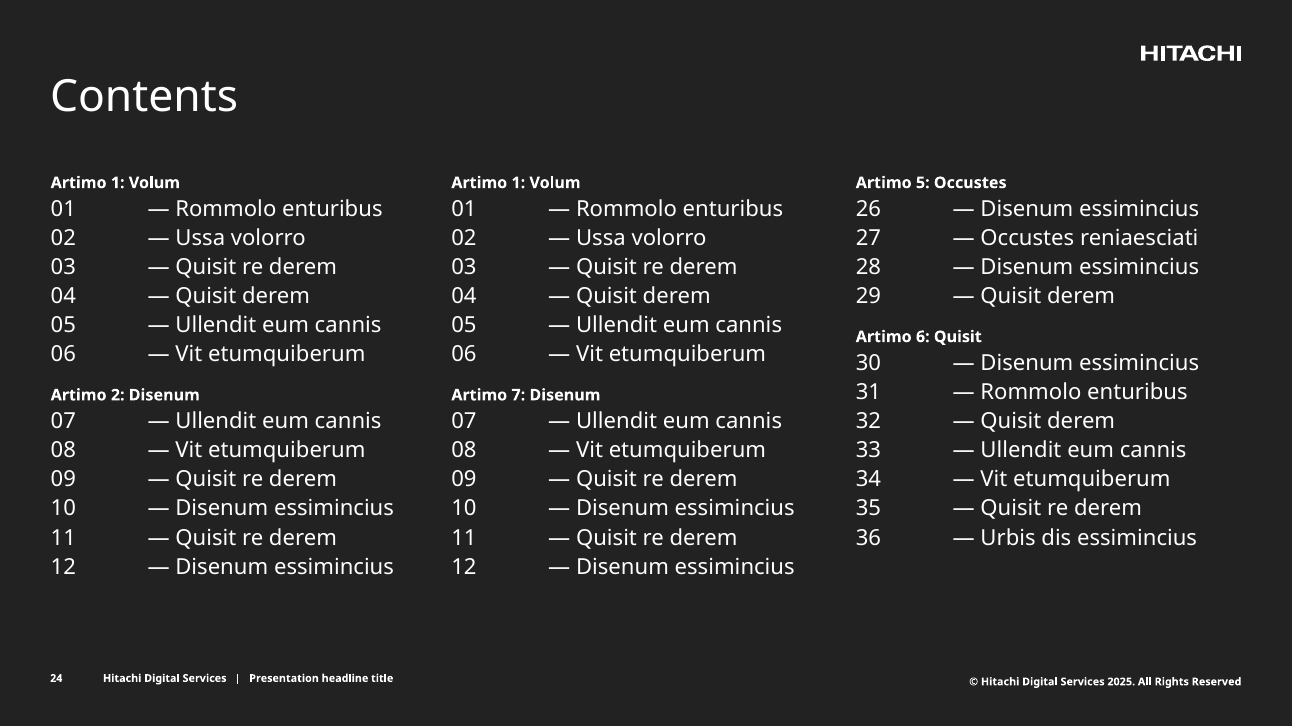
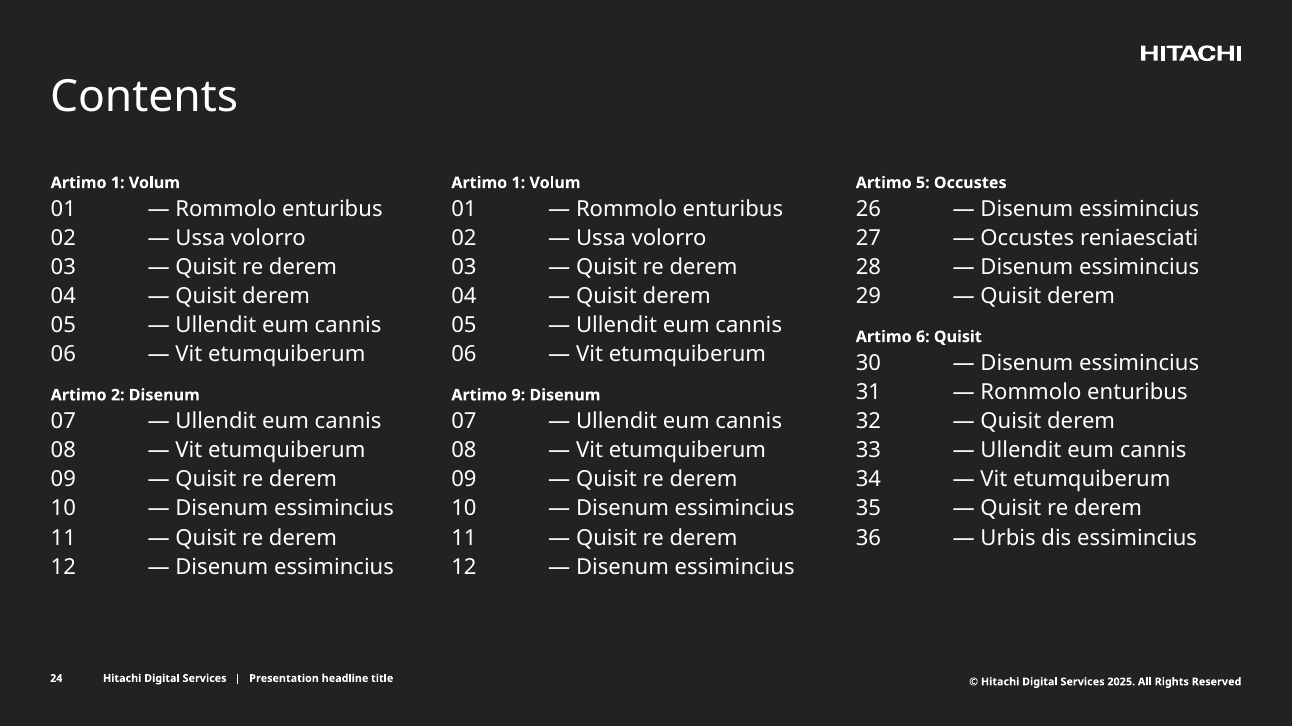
7: 7 -> 9 (518, 396)
